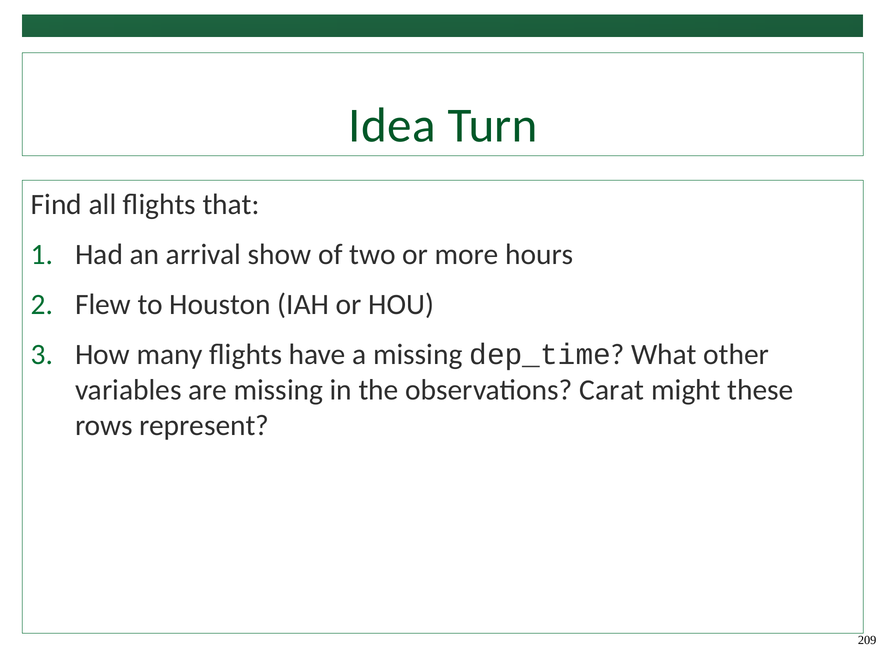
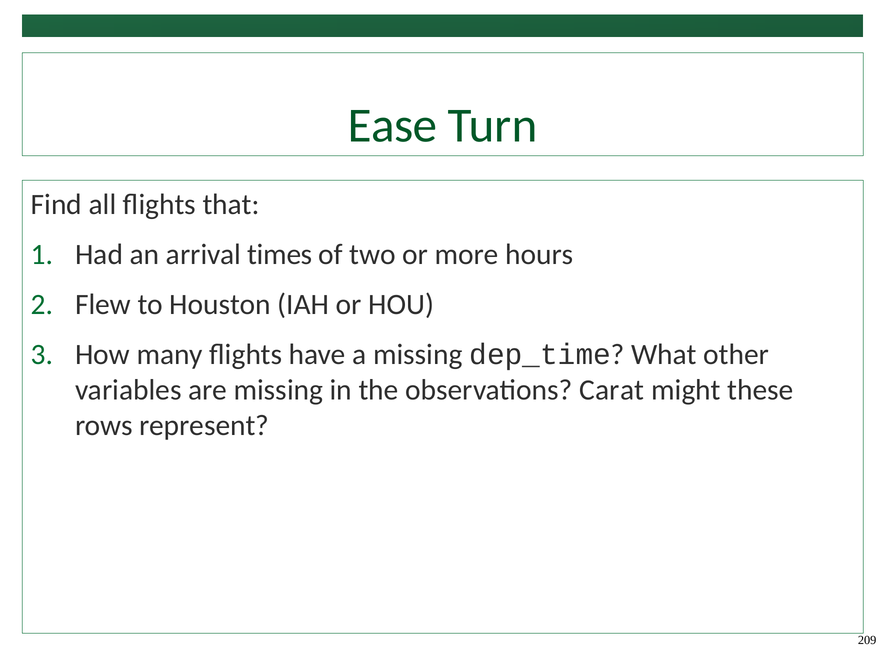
Idea: Idea -> Ease (392, 126)
show: show -> times (280, 255)
